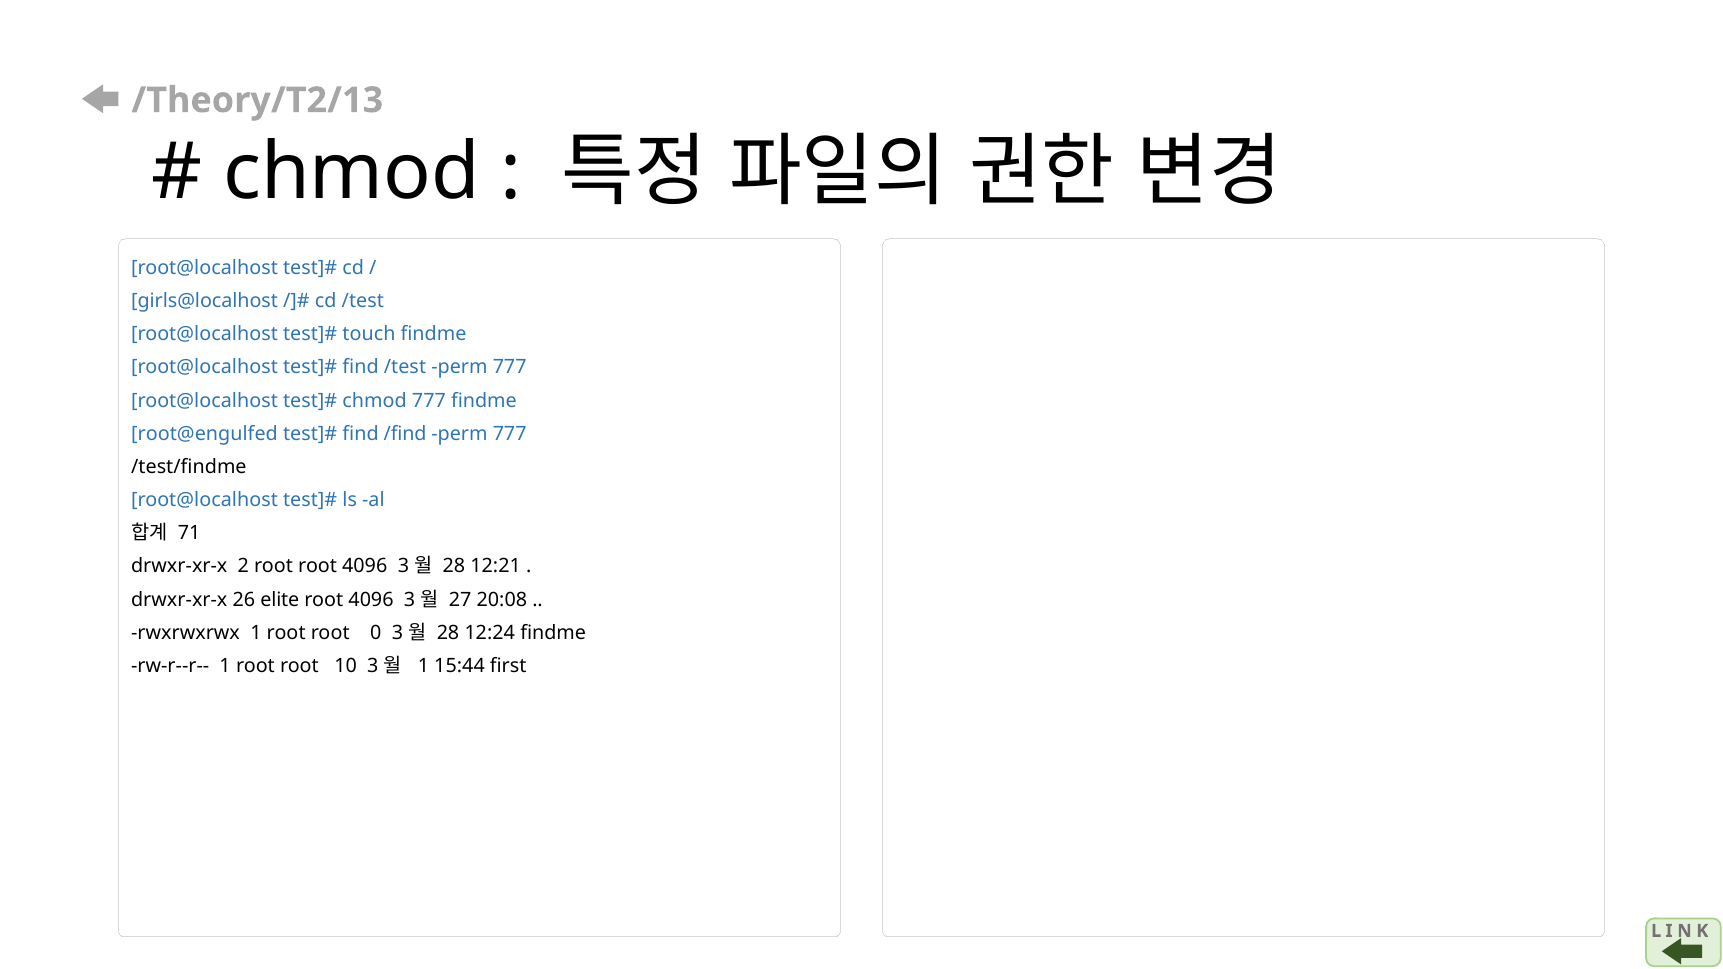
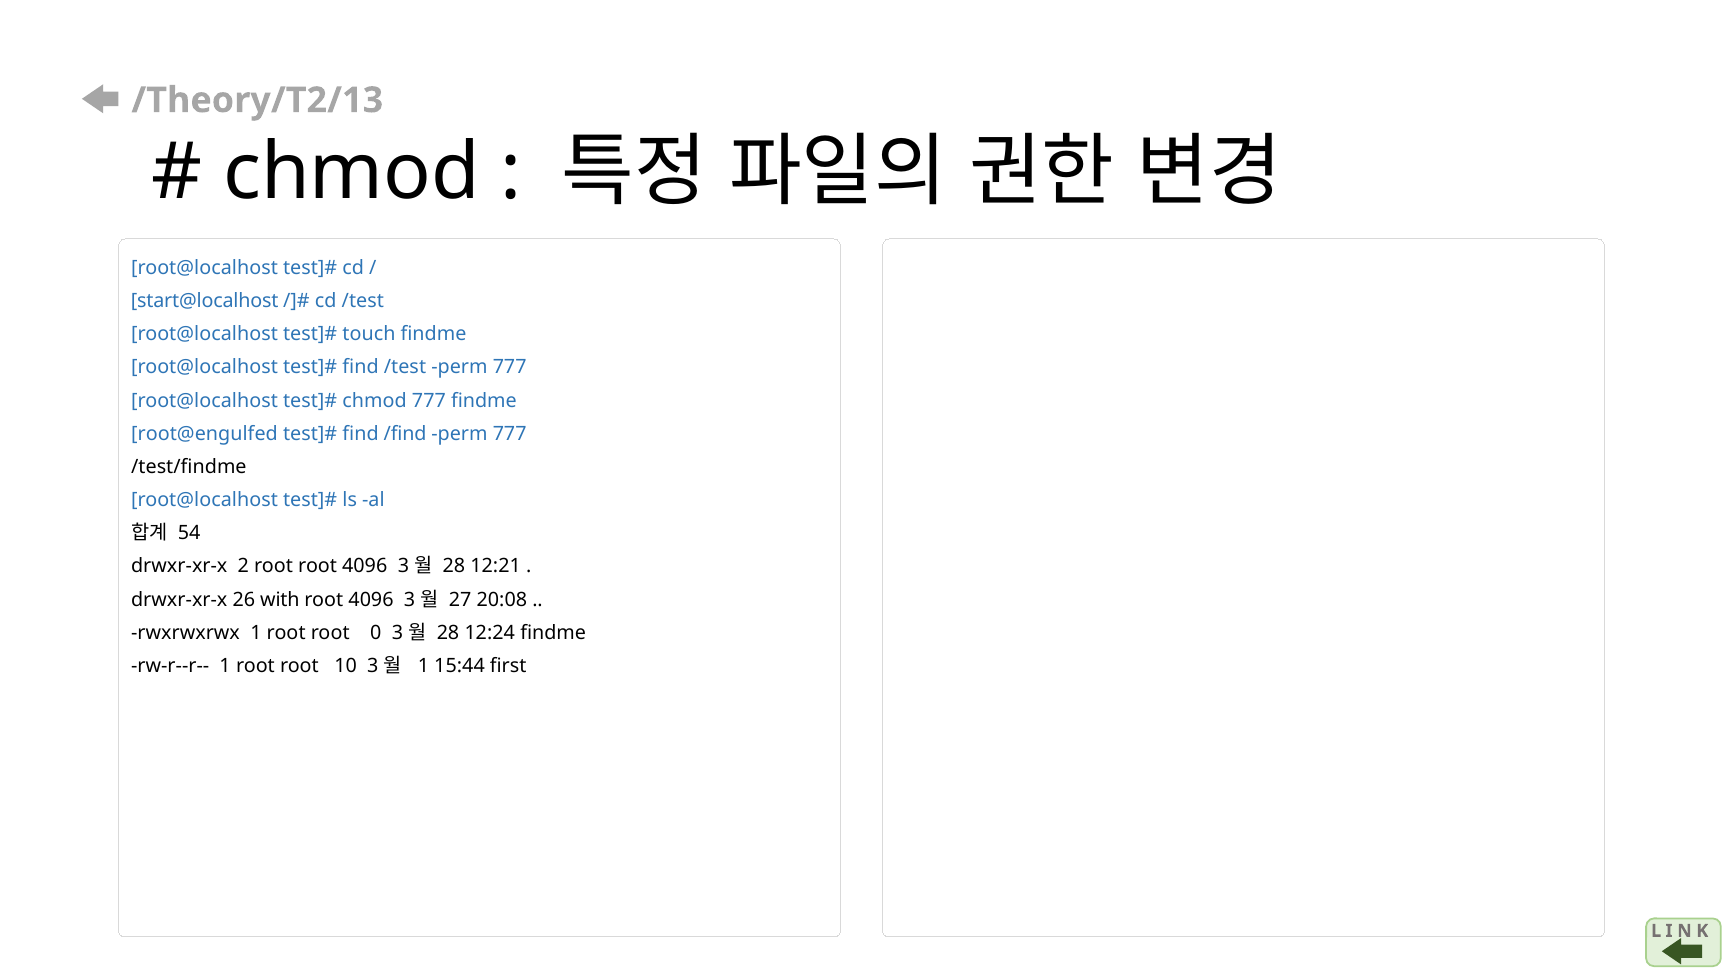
girls@localhost: girls@localhost -> start@localhost (205, 301)
71: 71 -> 54 (189, 533)
elite: elite -> with (280, 600)
